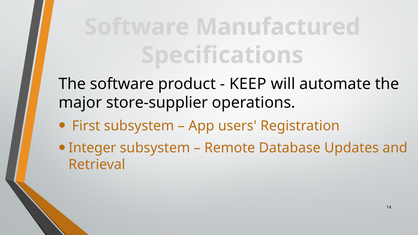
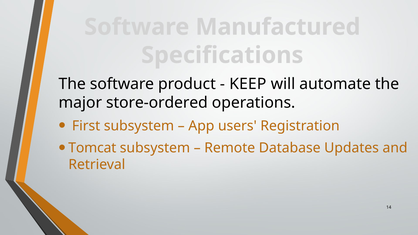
store-supplier: store-supplier -> store-ordered (157, 103)
Integer: Integer -> Tomcat (92, 148)
